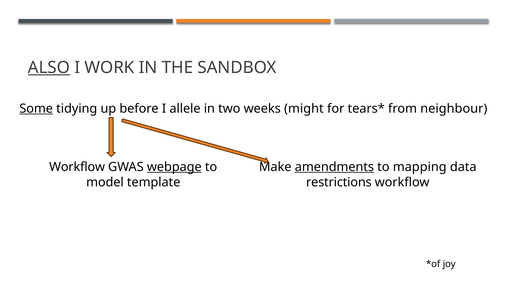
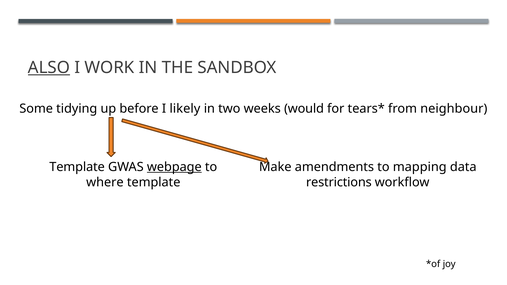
Some underline: present -> none (36, 109)
allele: allele -> likely (185, 109)
might: might -> would (304, 109)
Workflow: Workflow -> Template (77, 167)
amendments underline: present -> none (334, 167)
model: model -> where (105, 182)
